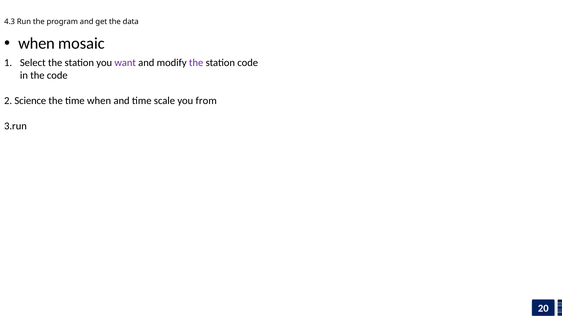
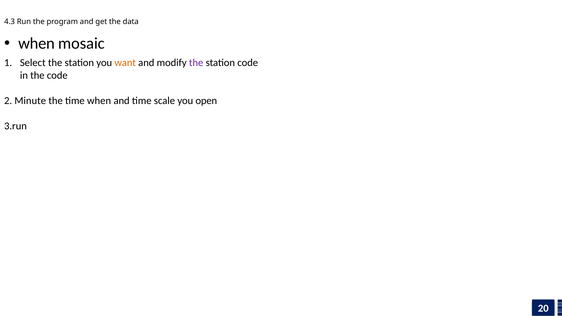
want colour: purple -> orange (125, 63)
Science: Science -> Minute (30, 101)
from: from -> open (206, 101)
